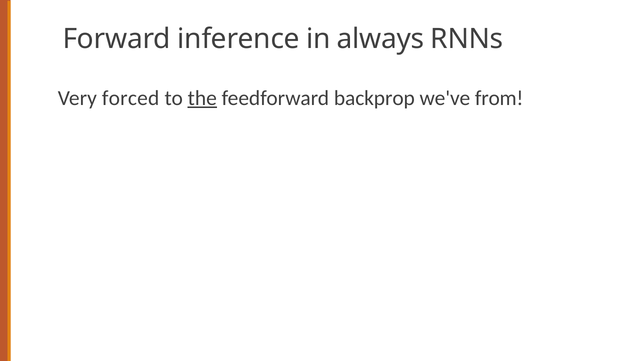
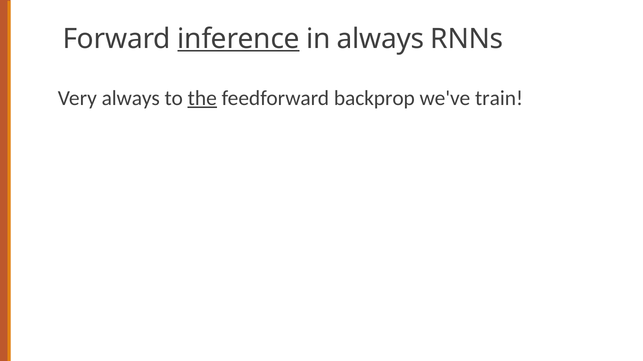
inference underline: none -> present (239, 39)
Very forced: forced -> always (131, 98)
from: from -> train (499, 98)
